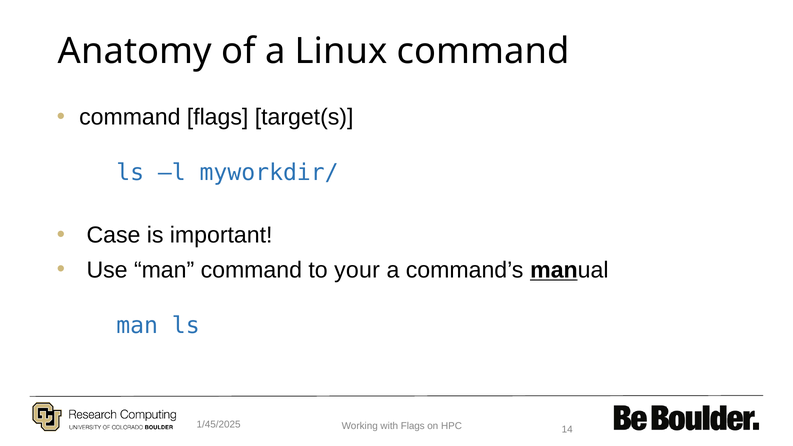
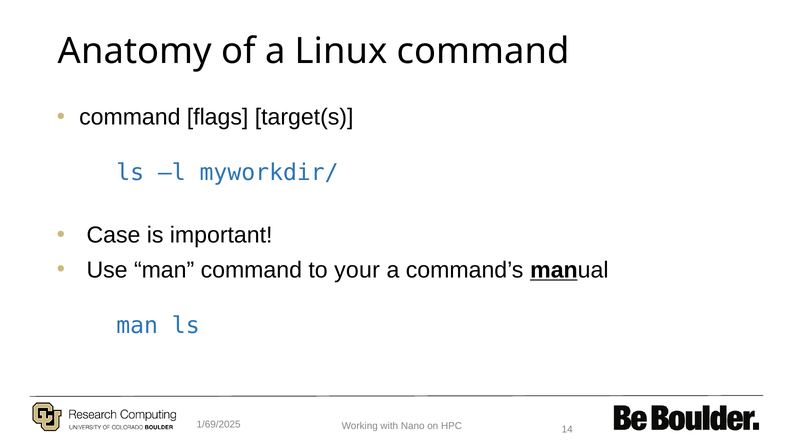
1/45/2025: 1/45/2025 -> 1/69/2025 (219, 425)
with Flags: Flags -> Nano (413, 426)
